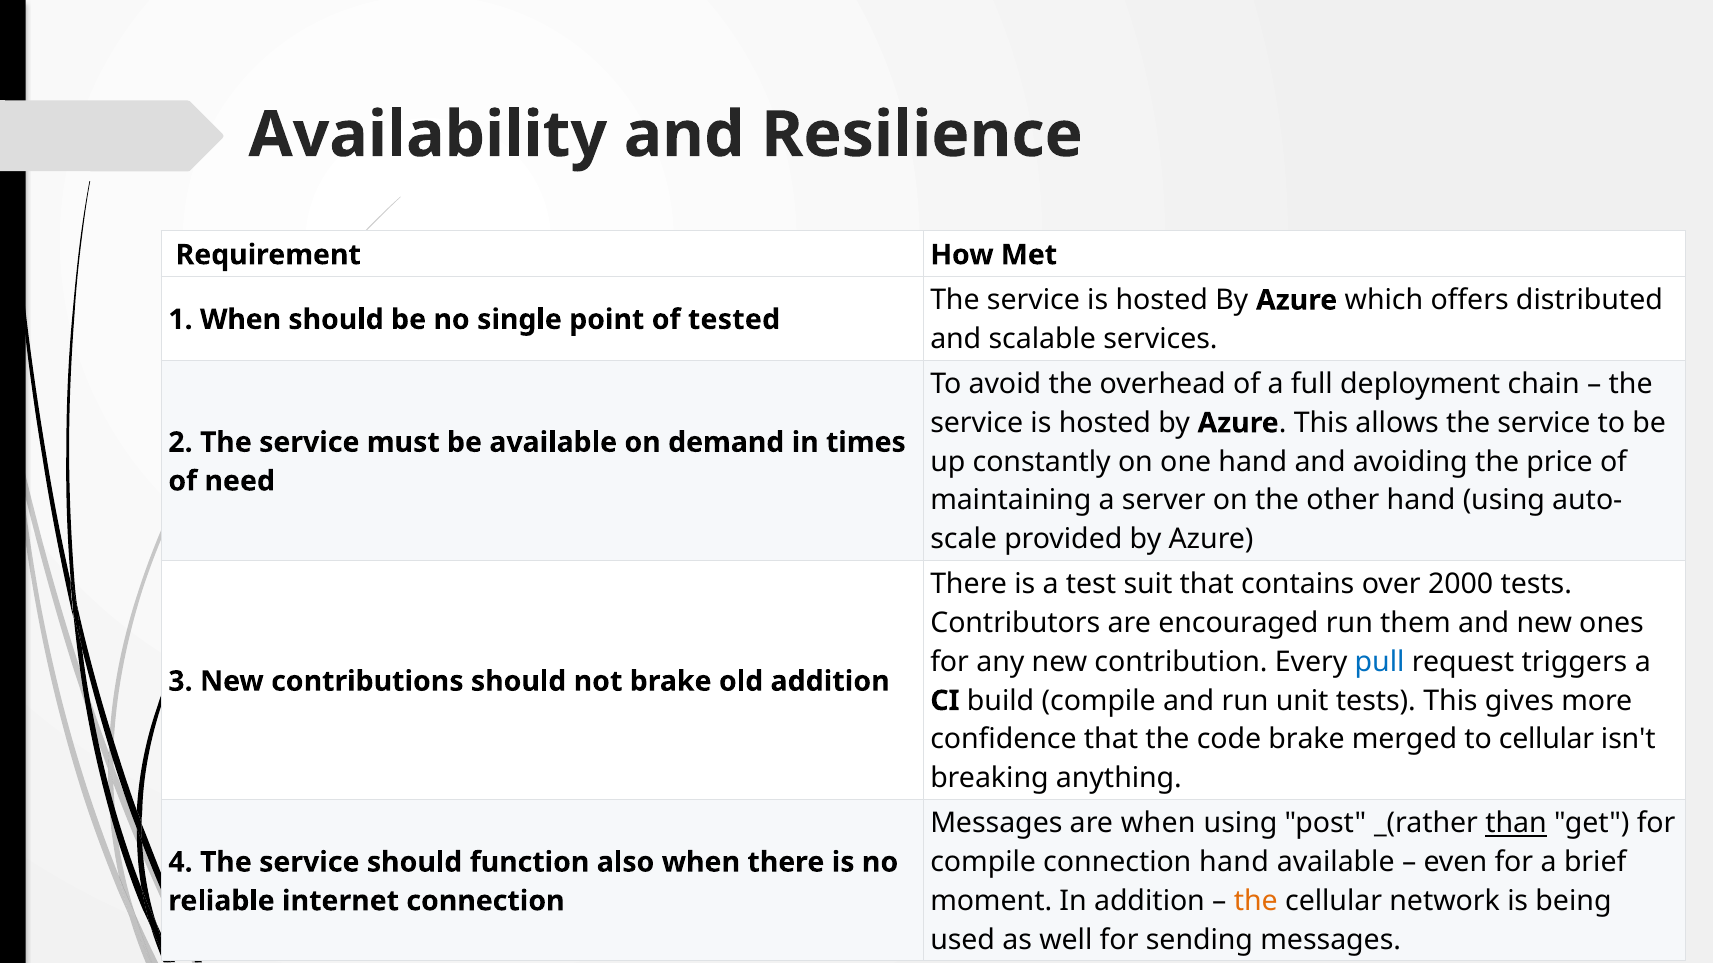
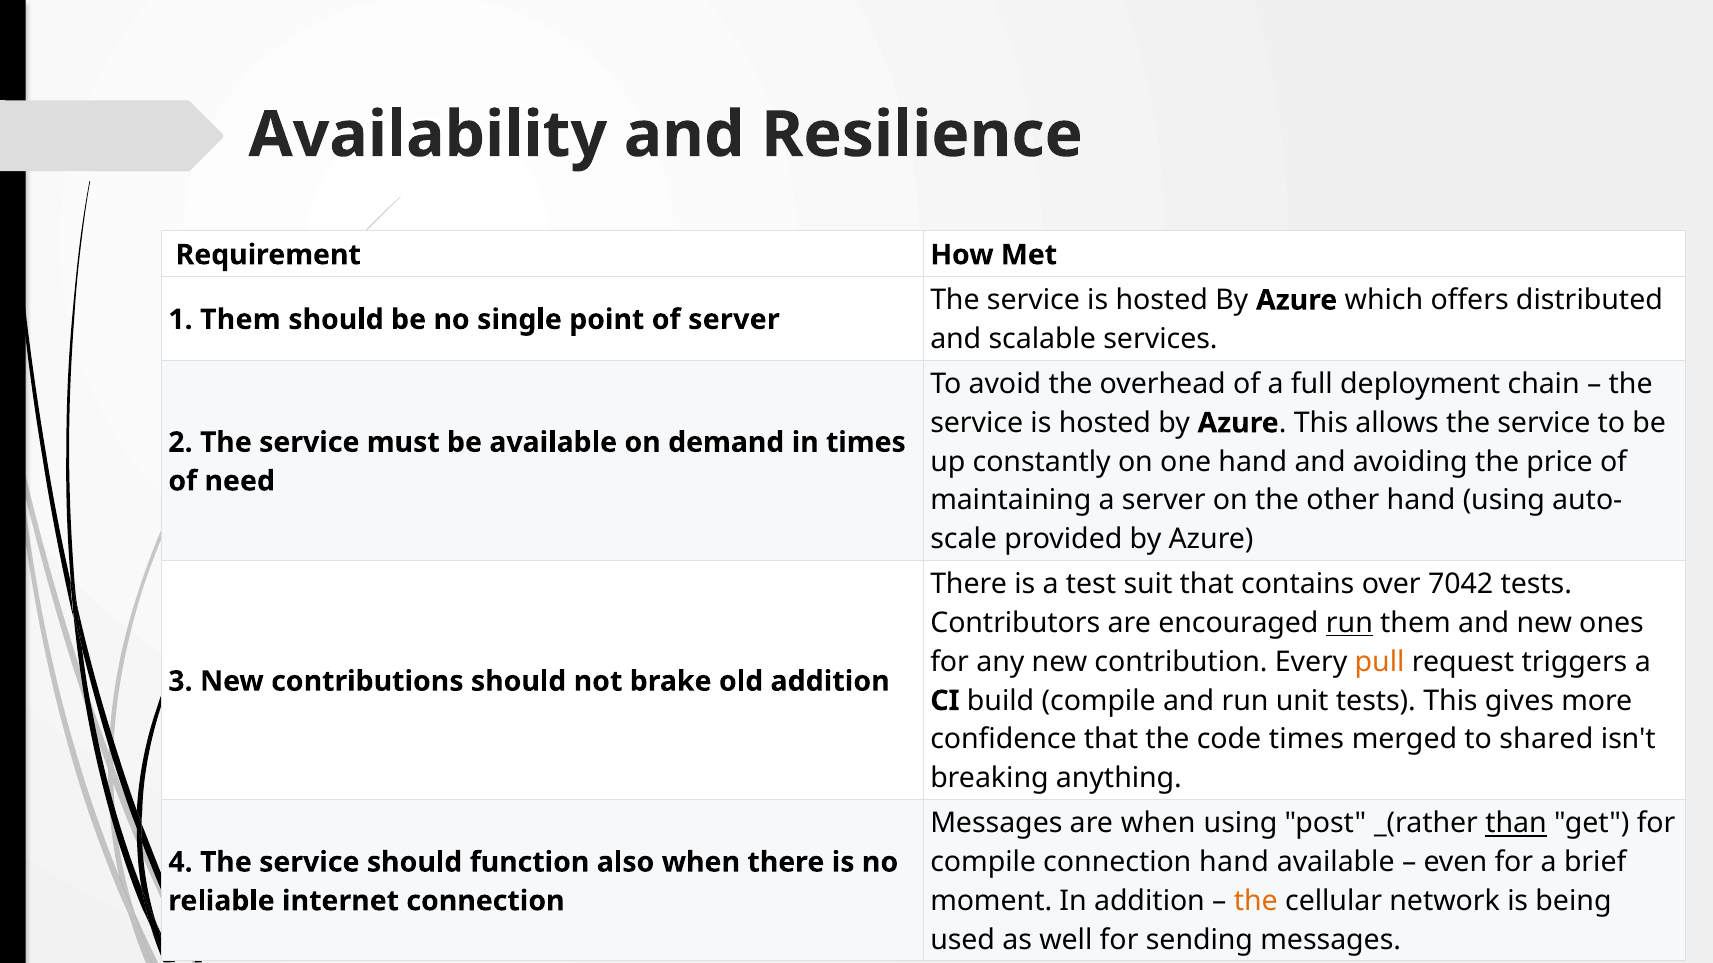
1 When: When -> Them (240, 320)
of tested: tested -> server (734, 320)
2000: 2000 -> 7042 (1461, 585)
run underline: none -> present (1349, 624)
pull colour: blue -> orange (1380, 662)
code brake: brake -> times (1306, 740)
to cellular: cellular -> shared (1546, 740)
